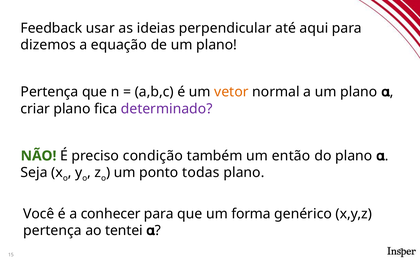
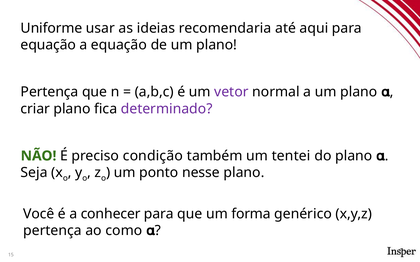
Feedback: Feedback -> Uniforme (52, 28)
perpendicular: perpendicular -> recomendaria (225, 28)
dizemos: dizemos -> equação (48, 45)
vetor colour: orange -> purple (231, 92)
então: então -> tentei (291, 156)
todas: todas -> nesse (201, 173)
tentei: tentei -> como (124, 231)
